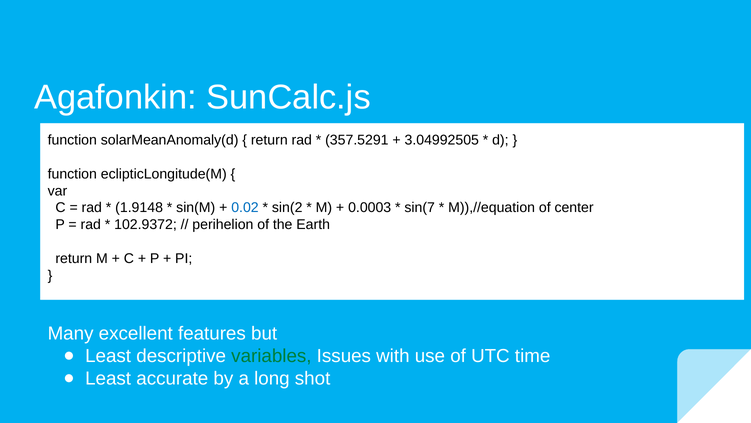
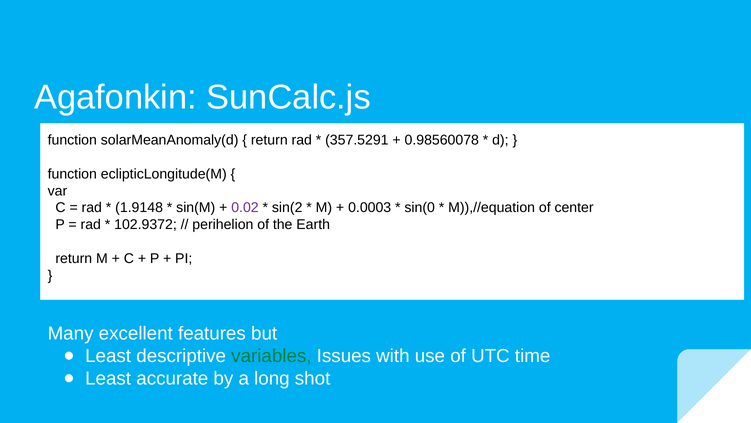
3.04992505: 3.04992505 -> 0.98560078 (442, 140)
0.02 colour: blue -> purple (245, 208)
sin(7: sin(7 -> sin(0 (420, 208)
